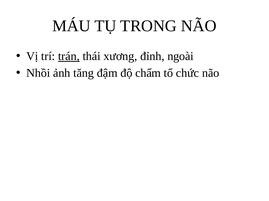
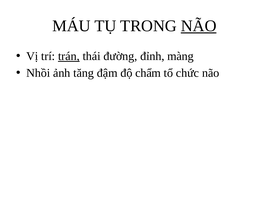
NÃO underline: none -> present (199, 26)
xương: xương -> đường (120, 56)
ngoài: ngoài -> màng (180, 56)
